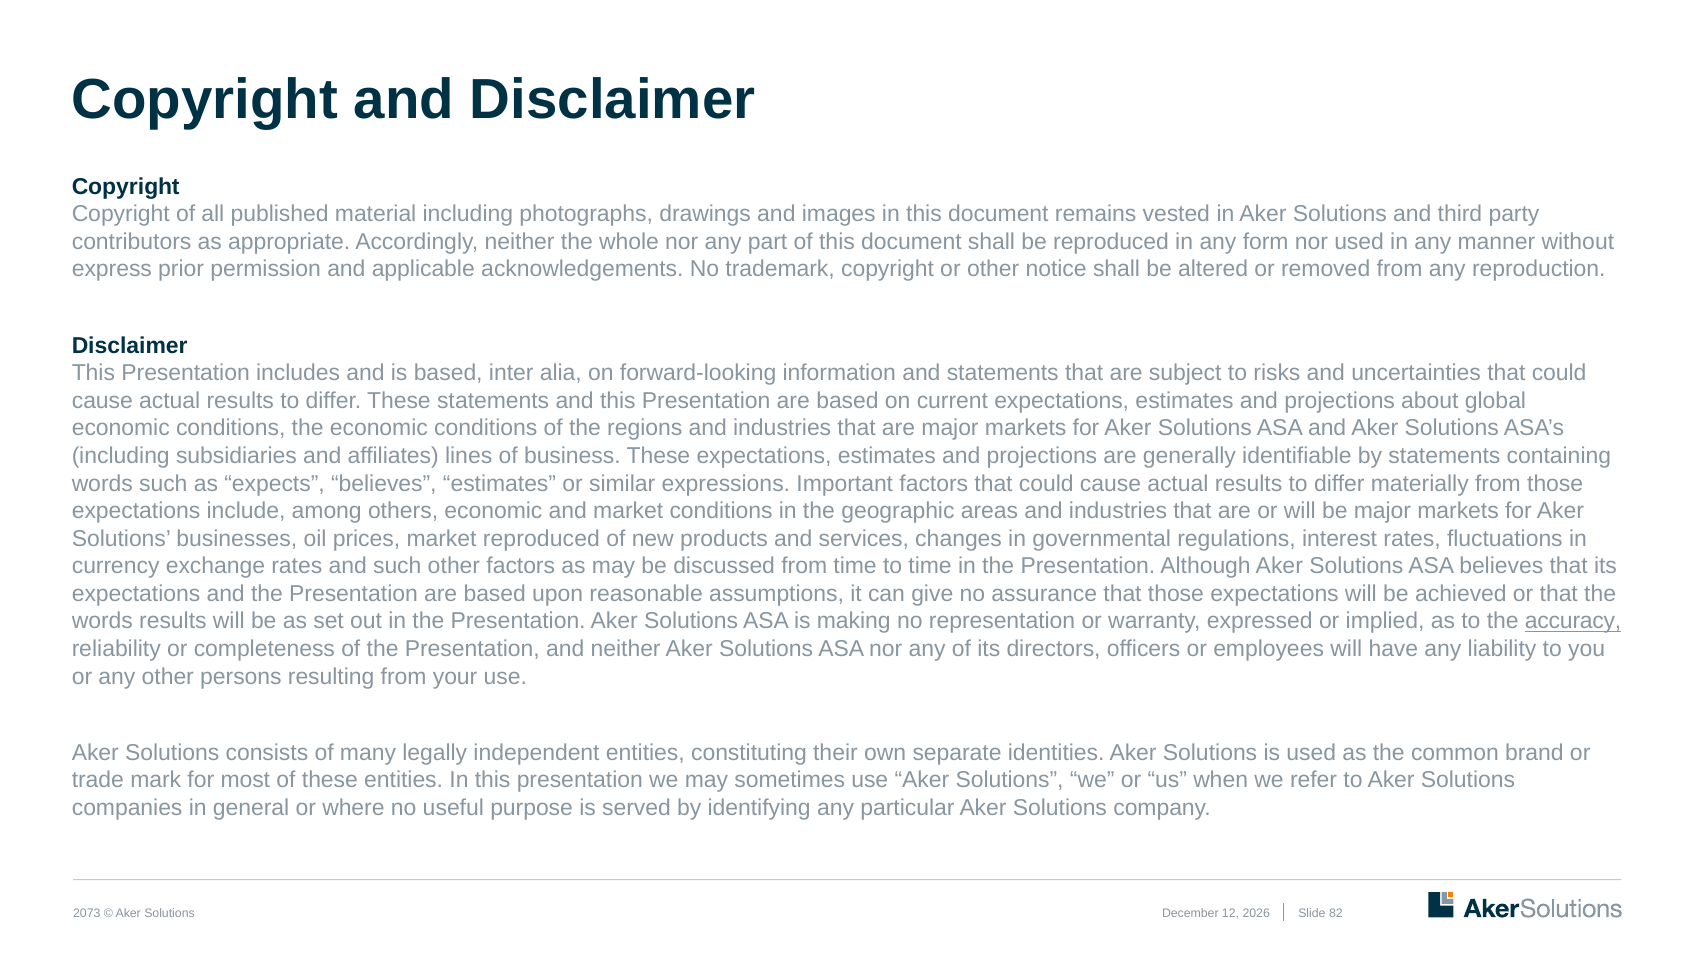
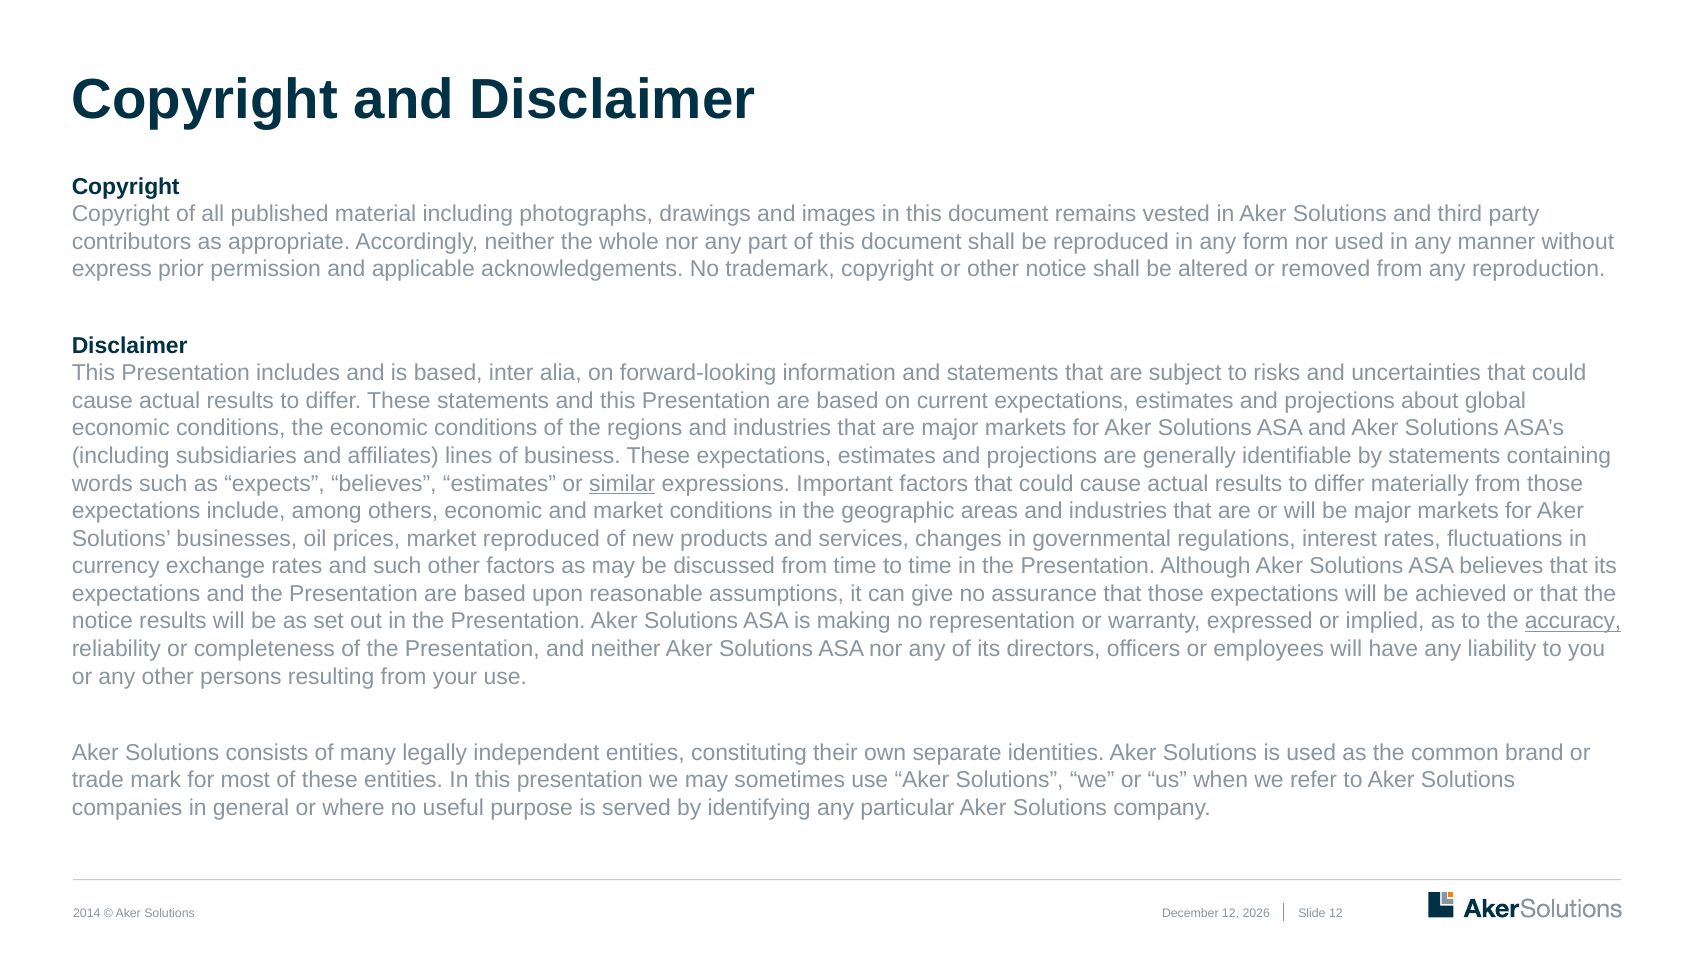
similar underline: none -> present (622, 483)
words: words -> notice (102, 621)
2073: 2073 -> 2014 (87, 913)
Slide 82: 82 -> 12 (1336, 913)
